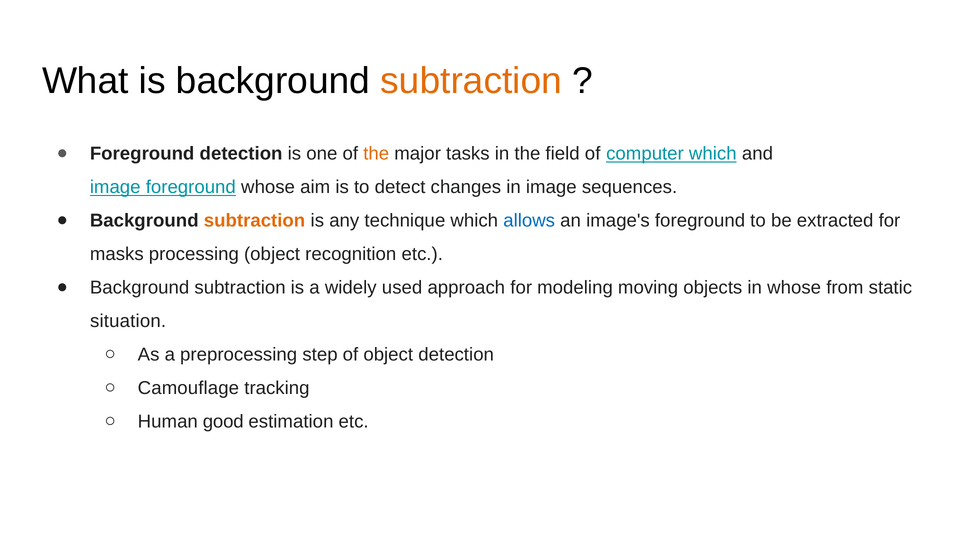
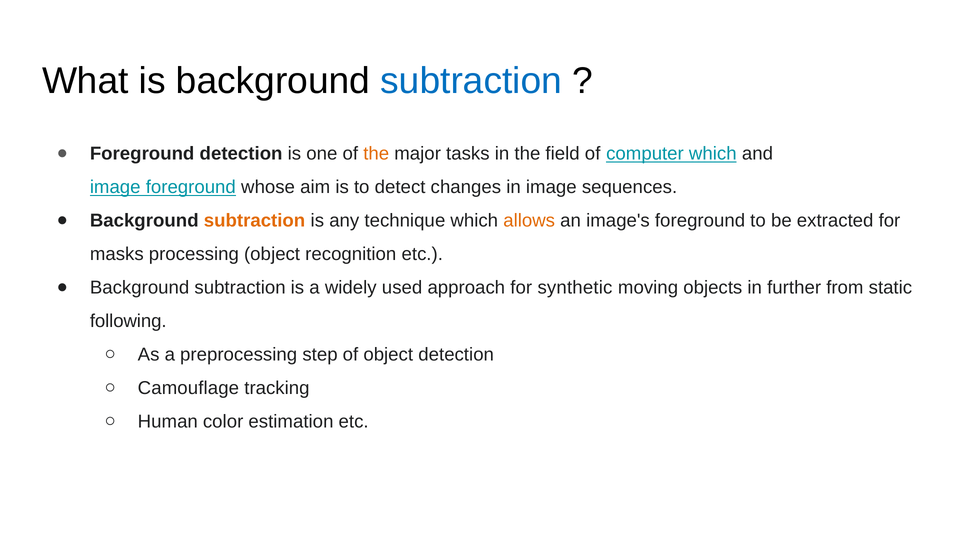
subtraction colour: orange -> blue (471, 81)
allows colour: blue -> orange (529, 221)
modeling: modeling -> synthetic (575, 288)
in whose: whose -> further (794, 288)
situation: situation -> following (128, 321)
good: good -> color (223, 422)
